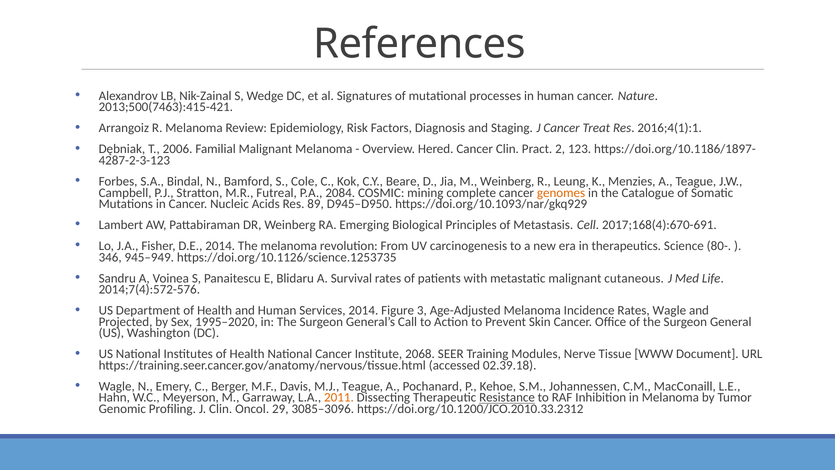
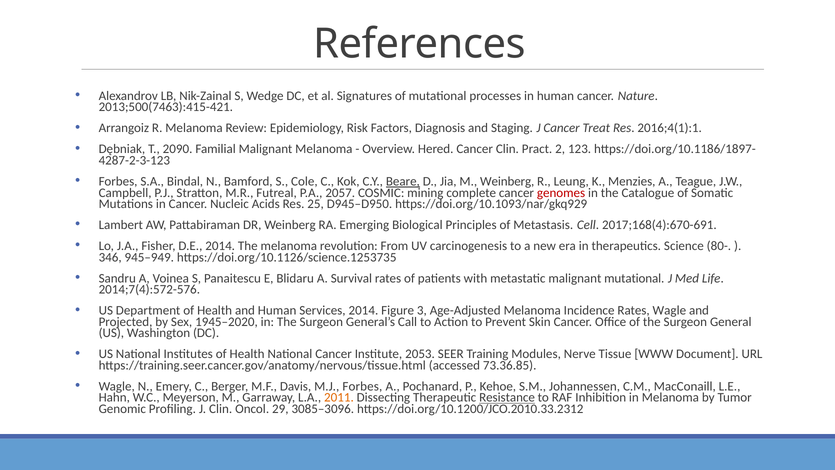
2006: 2006 -> 2090 (178, 149)
Beare underline: none -> present (403, 181)
2084: 2084 -> 2057 (340, 193)
genomes colour: orange -> red (561, 193)
89: 89 -> 25 (316, 204)
malignant cutaneous: cutaneous -> mutational (634, 278)
1995–2020: 1995–2020 -> 1945–2020 (226, 322)
2068: 2068 -> 2053 (420, 354)
02.39.18: 02.39.18 -> 73.36.85 (510, 365)
M.J Teague: Teague -> Forbes (362, 386)
